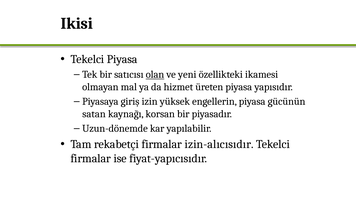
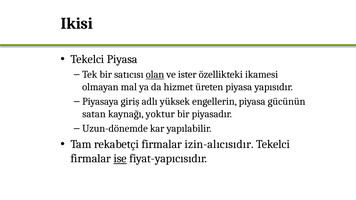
yeni: yeni -> ister (187, 75)
izin: izin -> adlı (150, 102)
korsan: korsan -> yoktur (160, 114)
ise underline: none -> present (120, 159)
